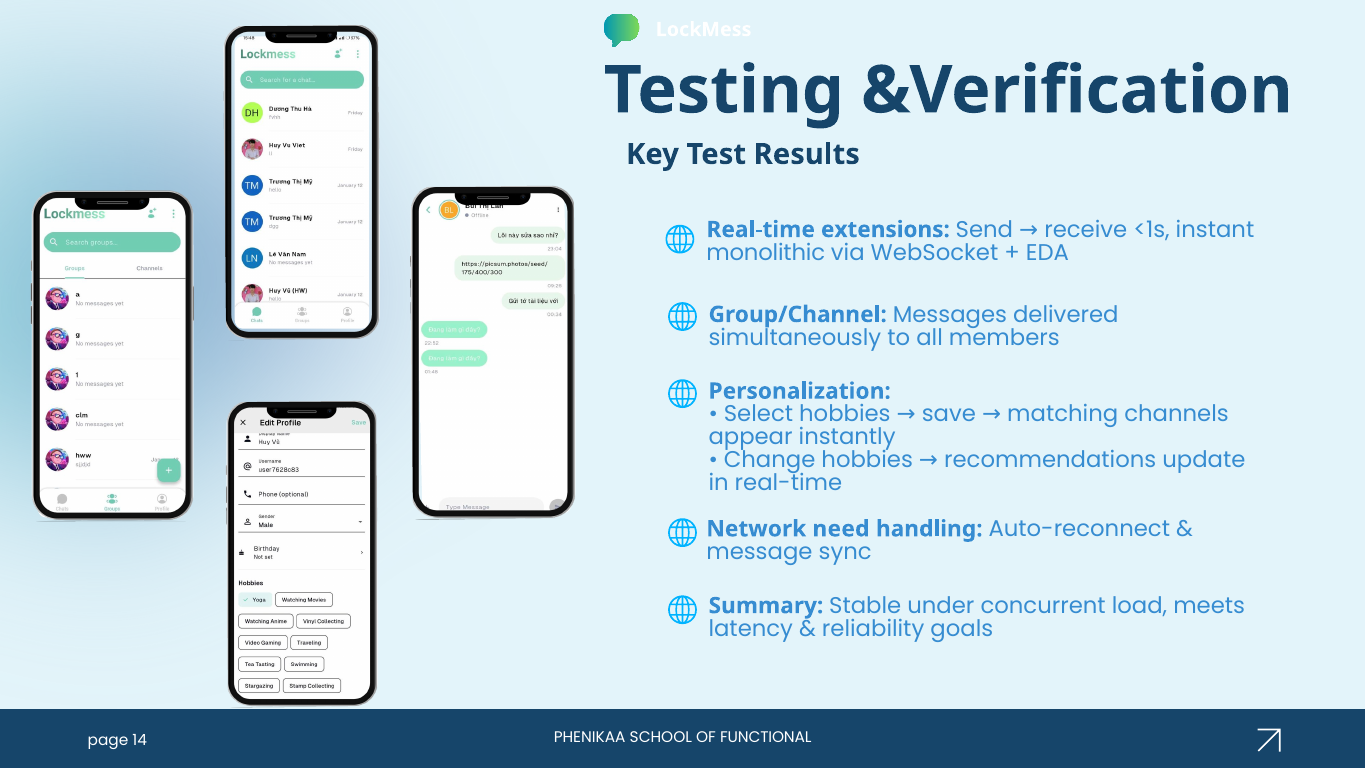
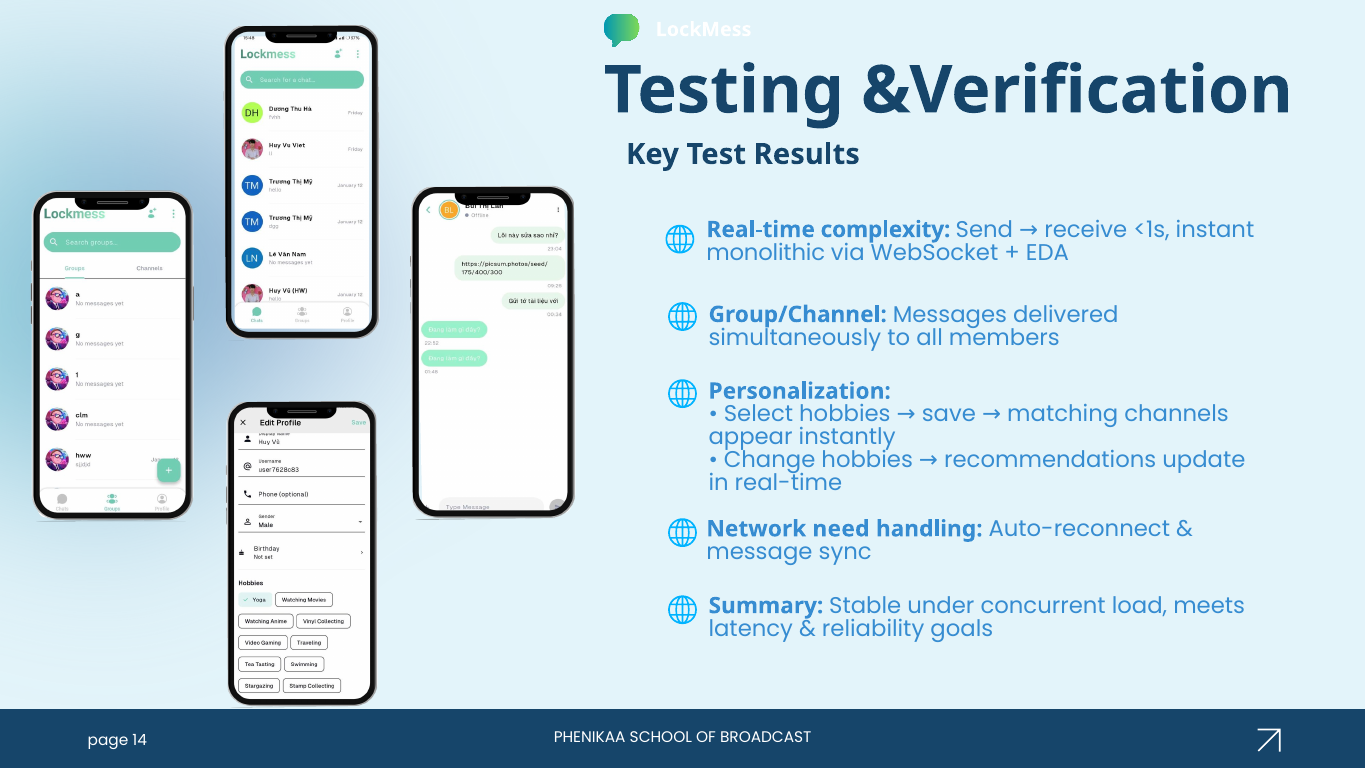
extensions: extensions -> complexity (885, 230)
FUNCTIONAL: FUNCTIONAL -> BROADCAST (766, 737)
